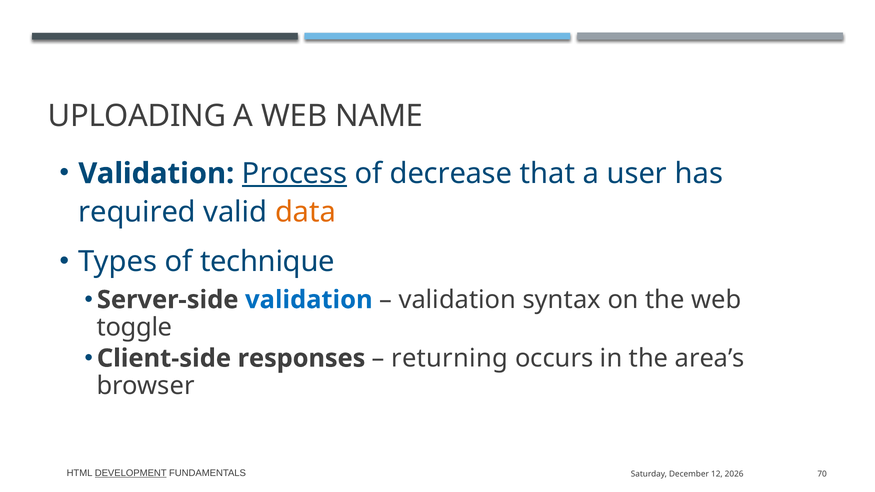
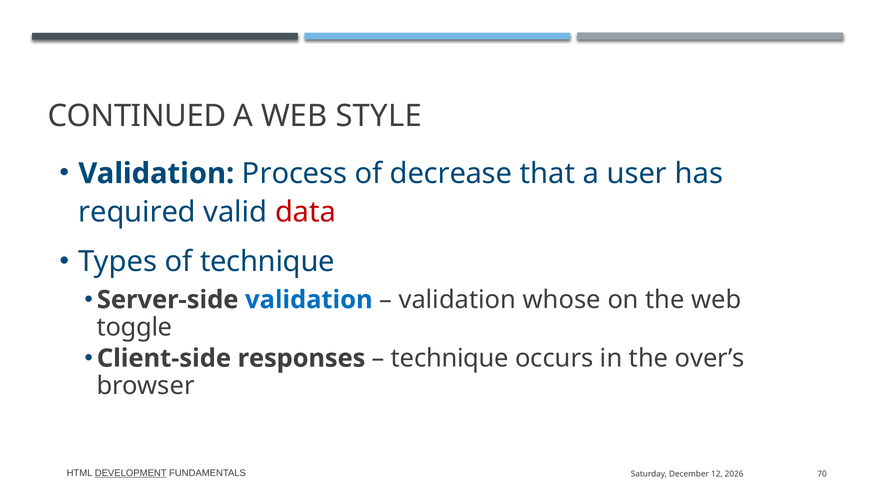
UPLOADING: UPLOADING -> CONTINUED (137, 116)
NAME: NAME -> STYLE (379, 116)
Process underline: present -> none (295, 174)
data colour: orange -> red (306, 212)
syntax: syntax -> whose (562, 300)
returning: returning -> technique (450, 358)
area’s: area’s -> over’s (710, 358)
